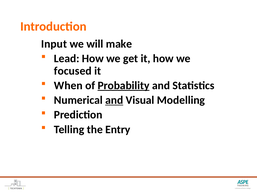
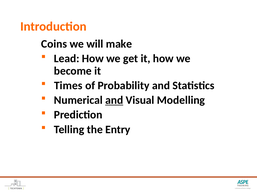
Input: Input -> Coins (54, 44)
focused: focused -> become (73, 71)
When: When -> Times (68, 85)
Probability underline: present -> none (124, 85)
